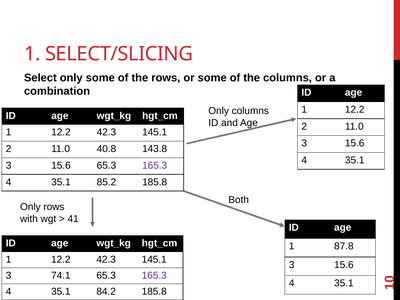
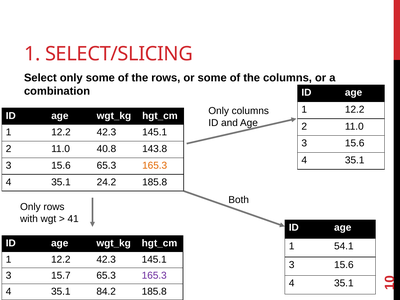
165.3 colour: purple -> orange (155, 166)
85.2: 85.2 -> 24.2 (106, 182)
87.8: 87.8 -> 54.1 (344, 246)
74.1: 74.1 -> 15.7 (61, 276)
